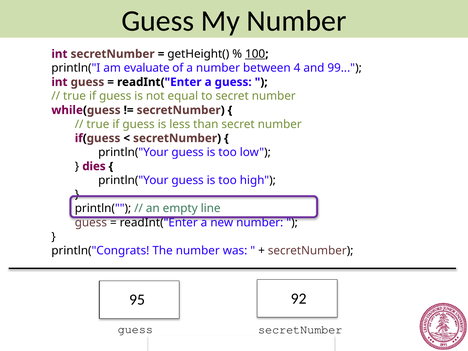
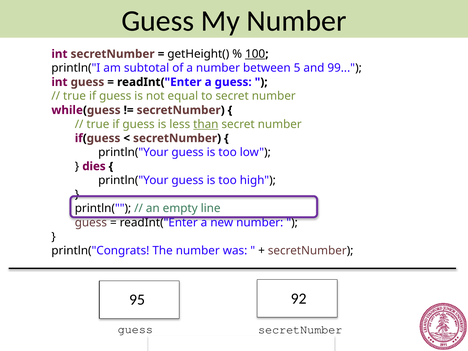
evaluate: evaluate -> subtotal (147, 68)
4: 4 -> 5 (297, 68)
than underline: none -> present (206, 124)
